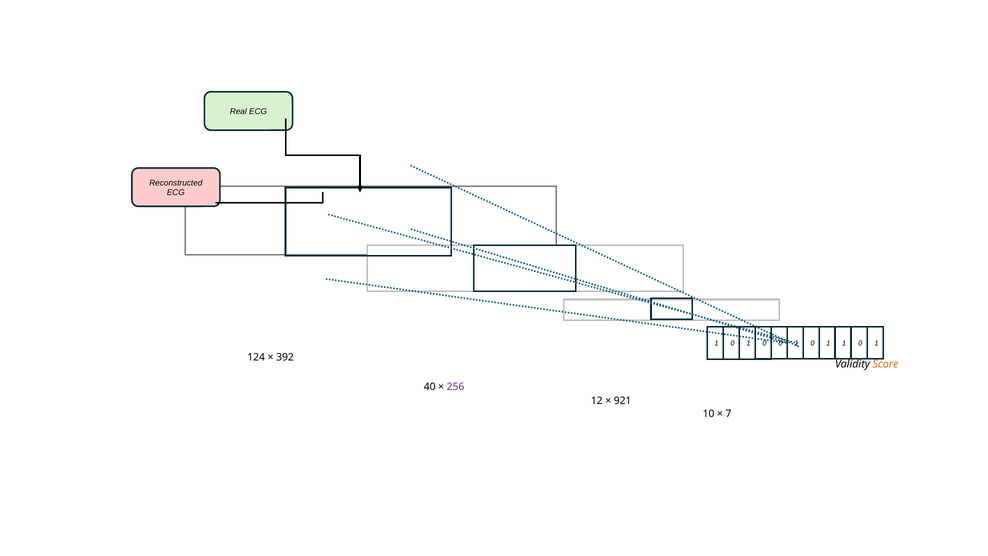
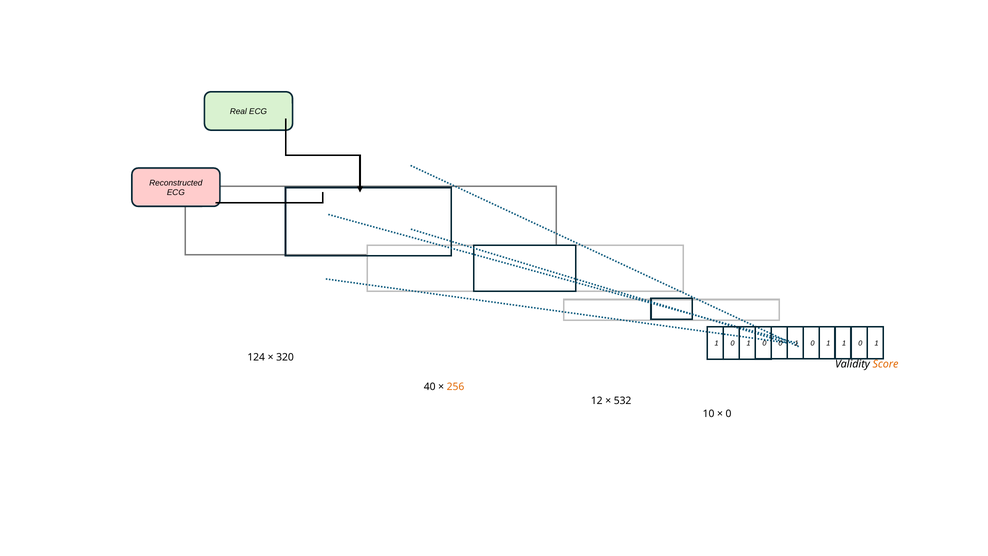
392: 392 -> 320 (285, 357)
256 colour: purple -> orange (455, 387)
921: 921 -> 532 (623, 401)
7: 7 -> 0 (729, 414)
